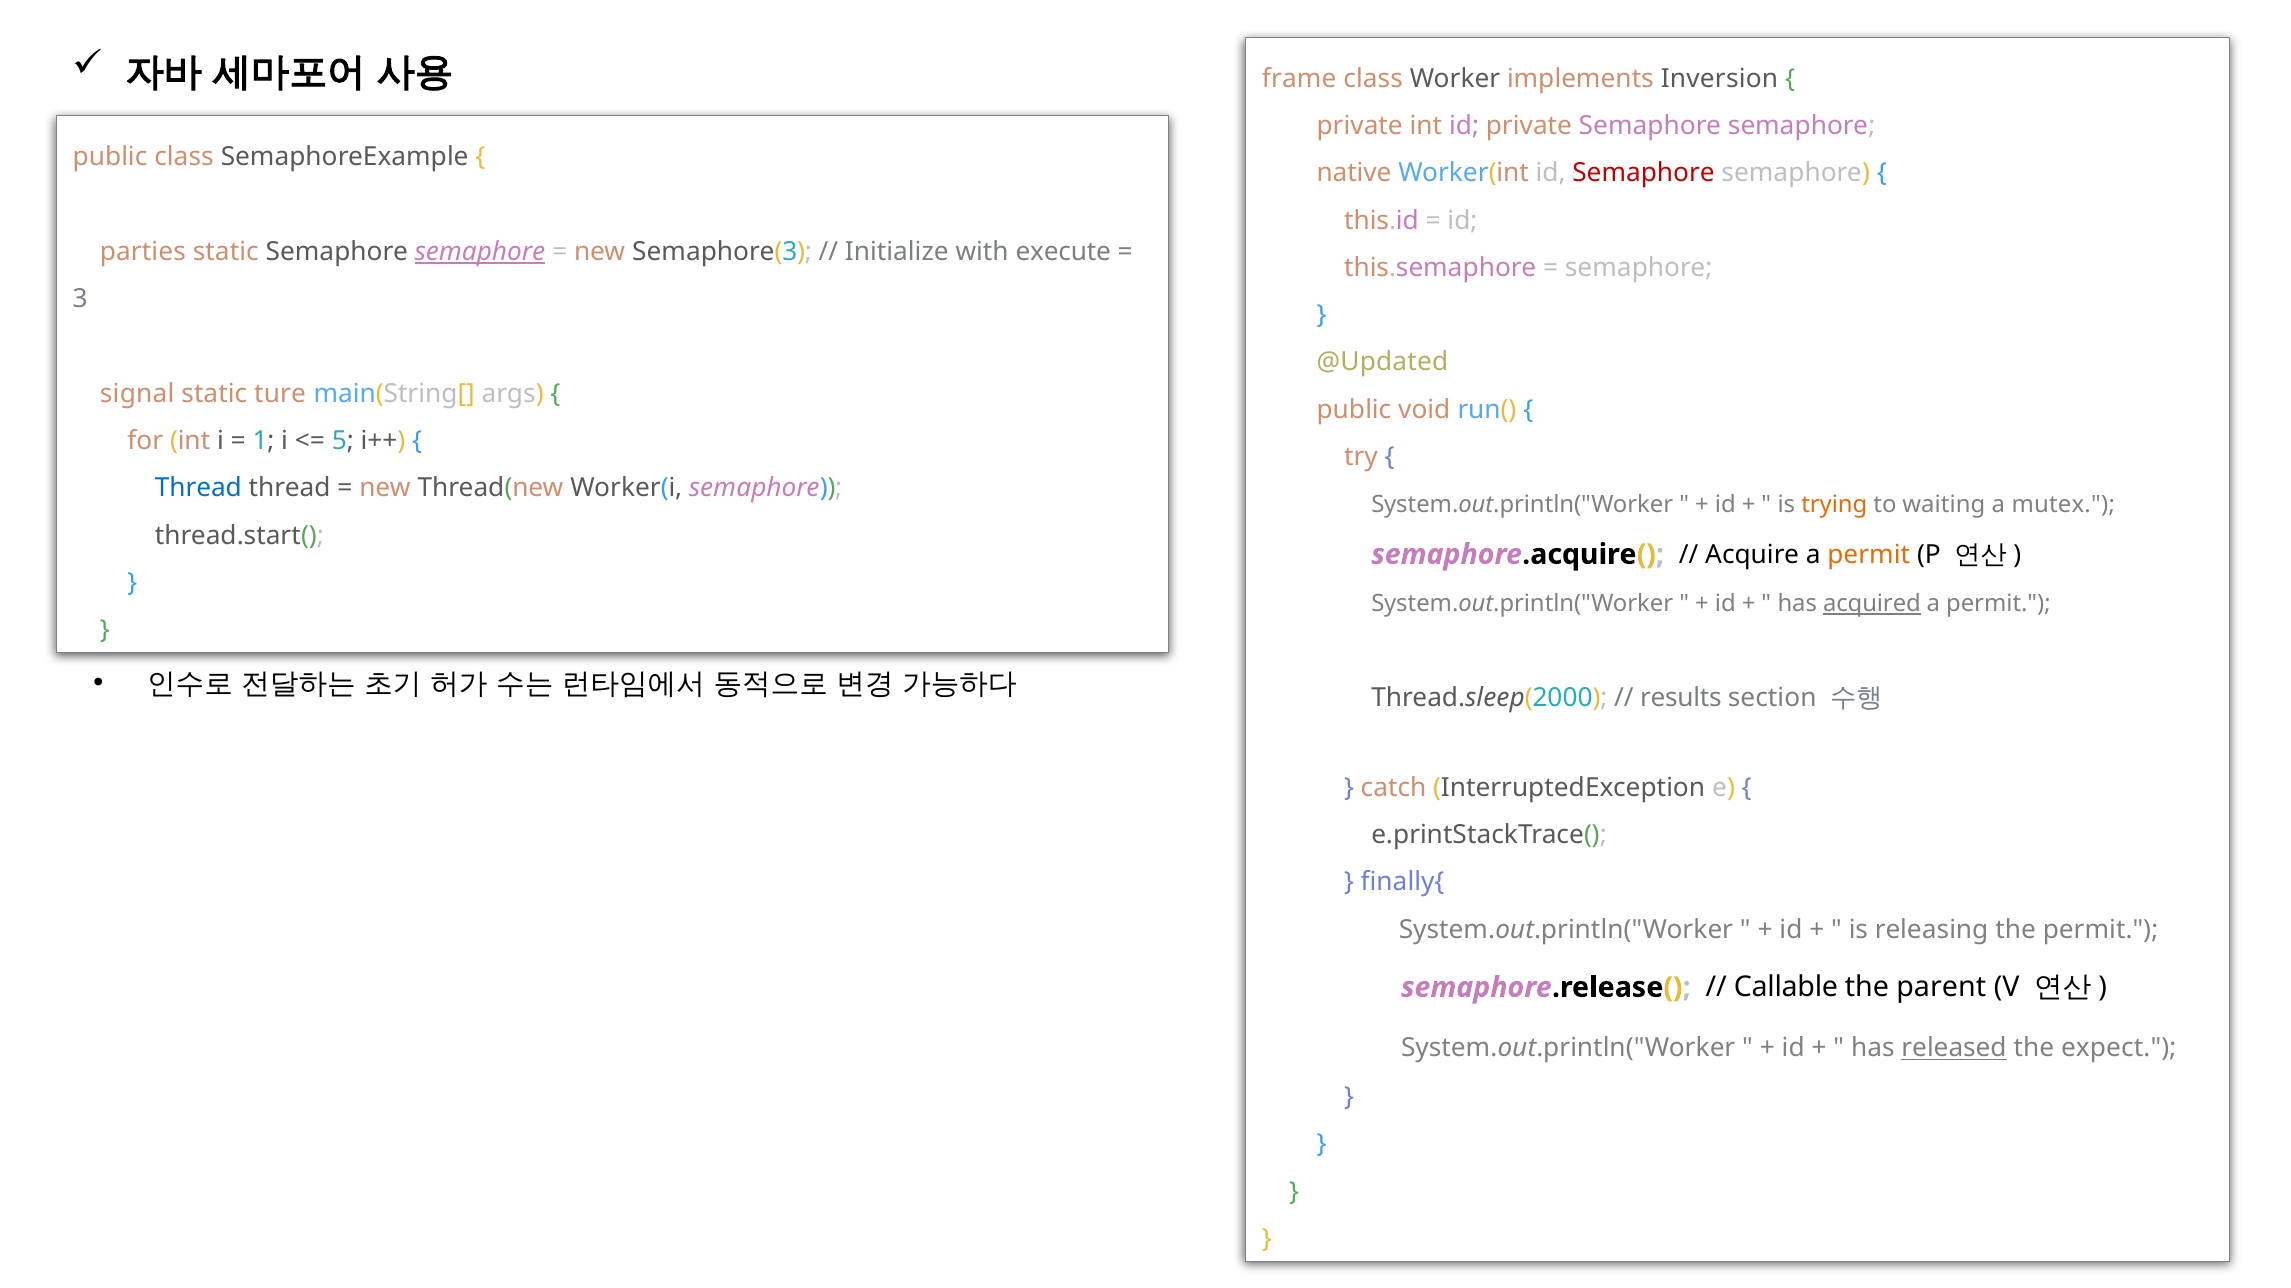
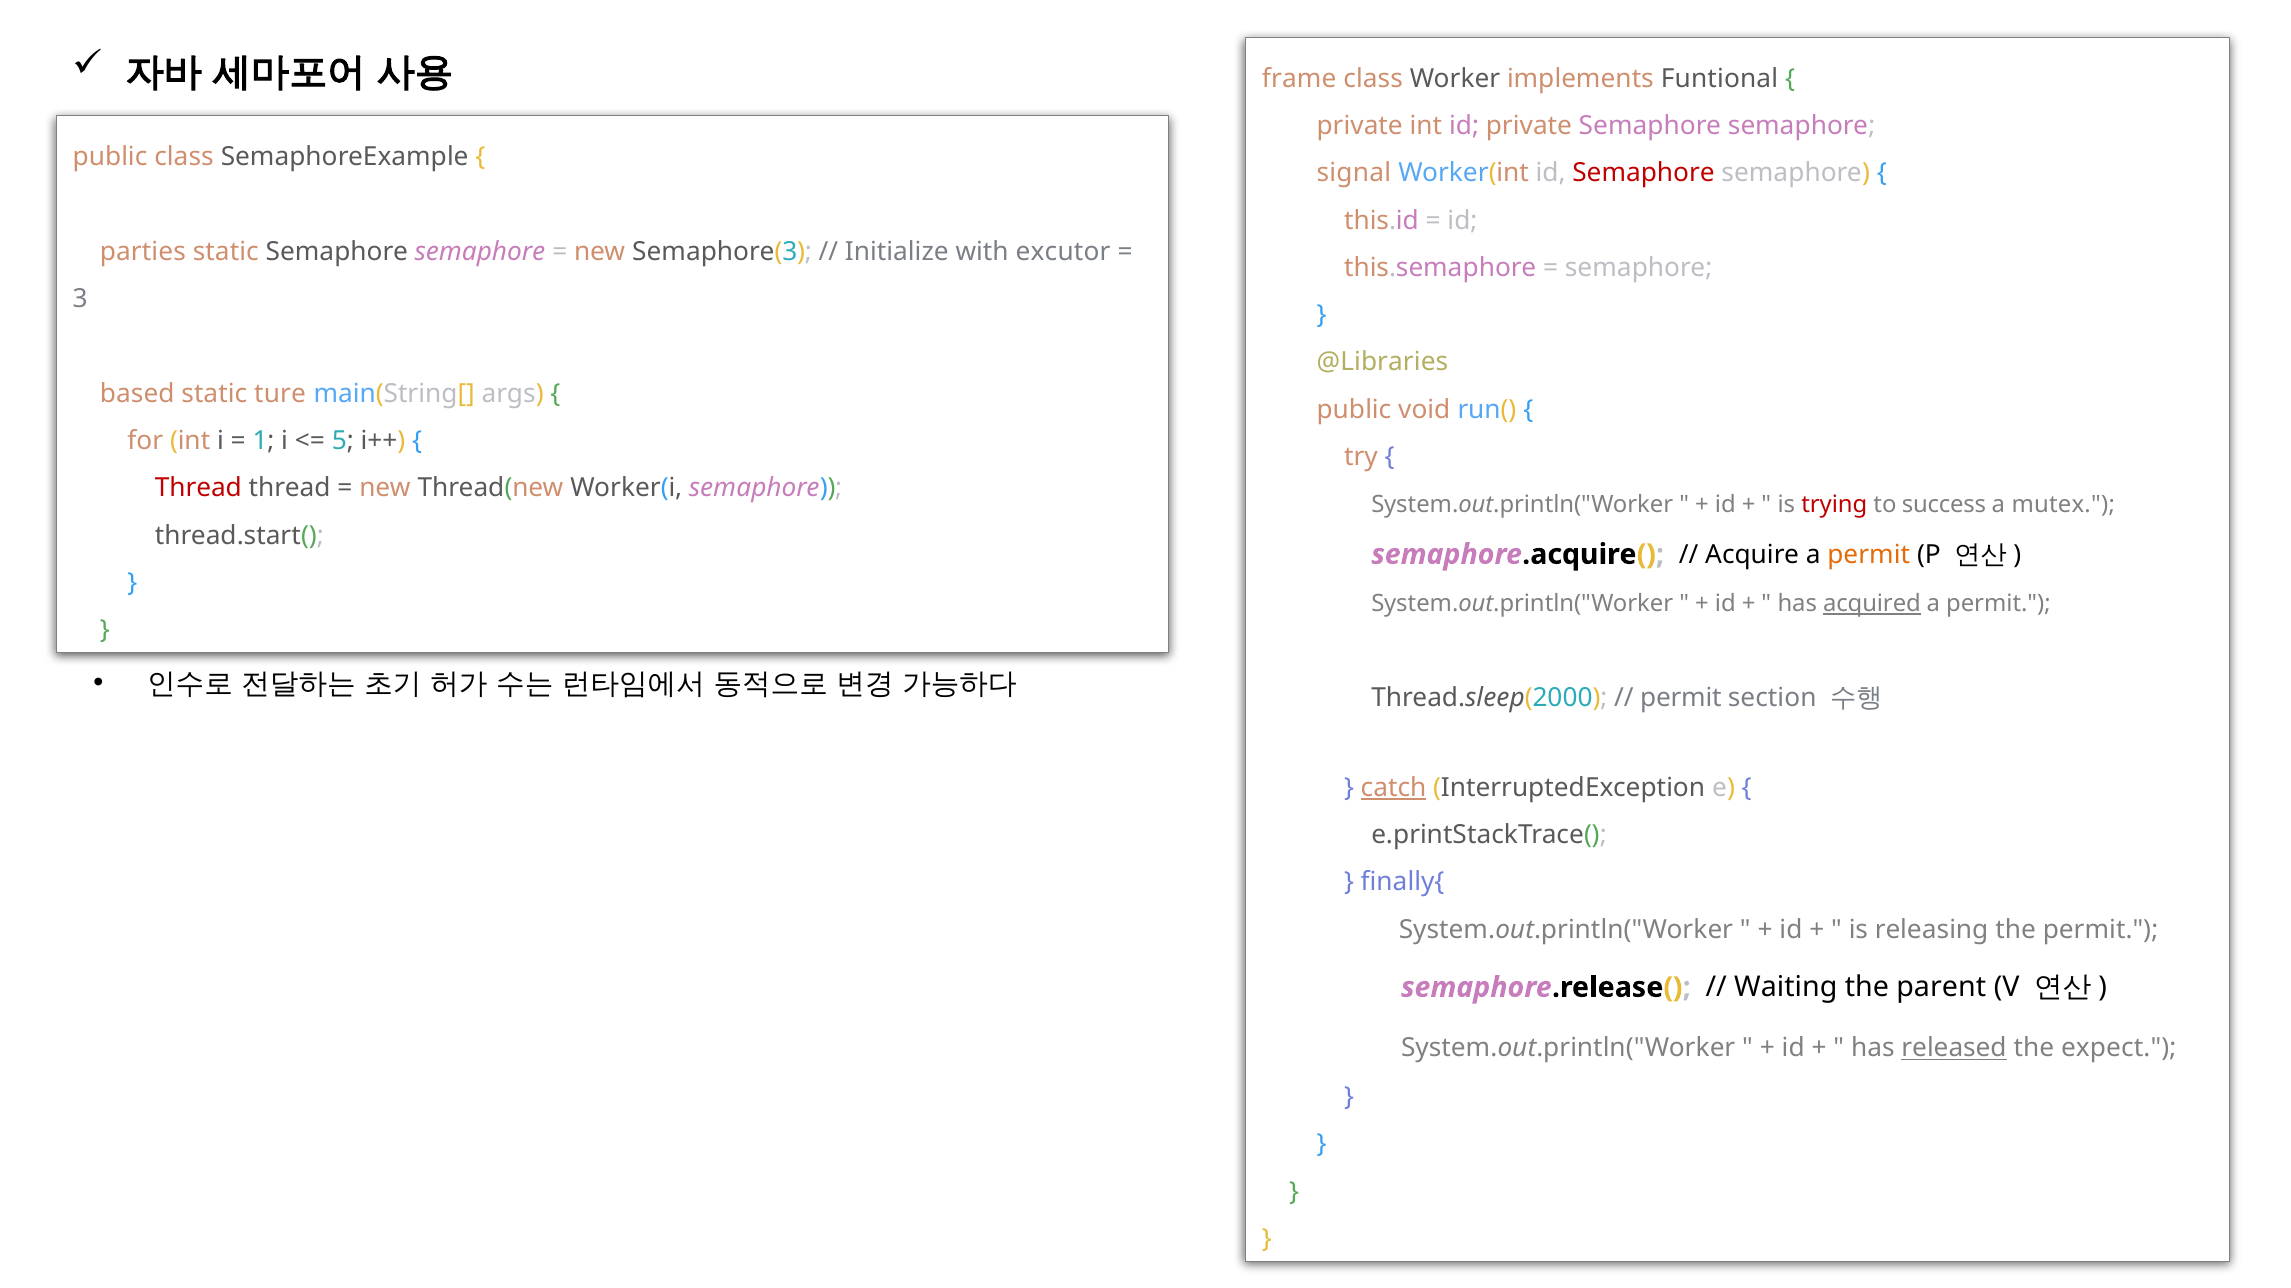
Inversion: Inversion -> Funtional (1719, 79)
native: native -> signal (1354, 173)
semaphore underline: present -> none (480, 252)
execute: execute -> excutor (1063, 252)
@Updated: @Updated -> @Libraries (1382, 363)
signal: signal -> based (137, 394)
Thread colour: blue -> red (198, 488)
trying colour: orange -> red (1834, 505)
waiting: waiting -> success (1944, 505)
results: results -> permit (1681, 698)
catch underline: none -> present (1394, 788)
Callable: Callable -> Waiting (1786, 988)
